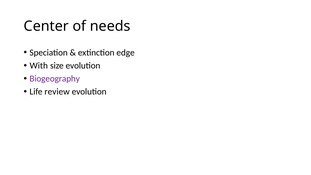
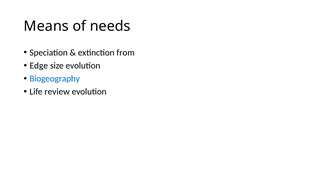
Center: Center -> Means (46, 26)
edge: edge -> from (126, 53)
With: With -> Edge (39, 66)
Biogeography colour: purple -> blue (55, 79)
